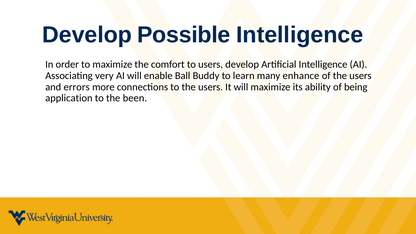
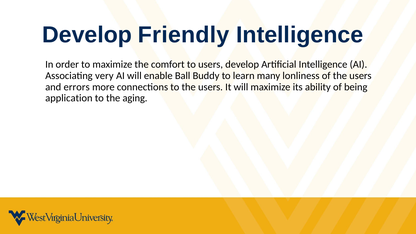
Possible: Possible -> Friendly (184, 35)
enhance: enhance -> lonliness (301, 76)
been: been -> aging (135, 98)
